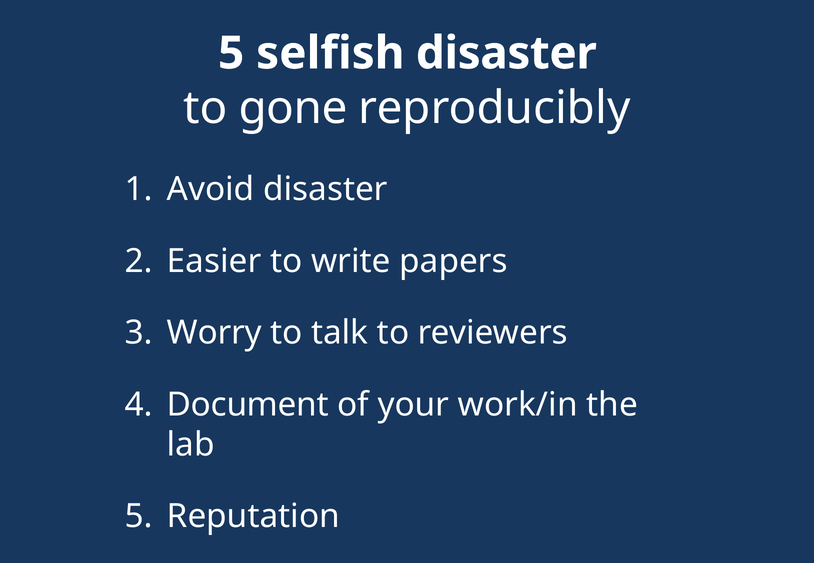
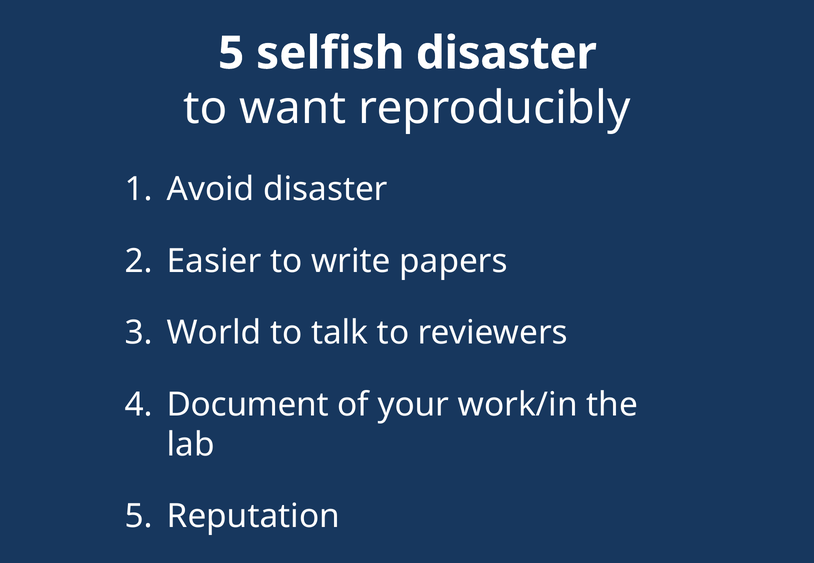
gone: gone -> want (293, 108)
Worry: Worry -> World (214, 333)
